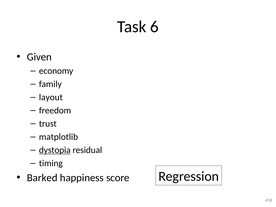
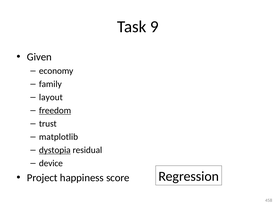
6: 6 -> 9 (154, 27)
freedom underline: none -> present (55, 110)
timing: timing -> device (51, 163)
Barked: Barked -> Project (42, 178)
